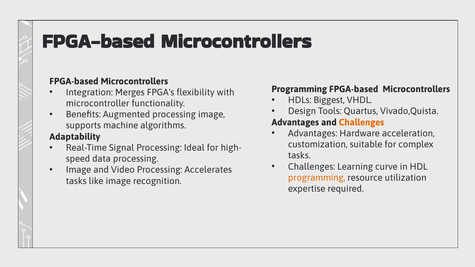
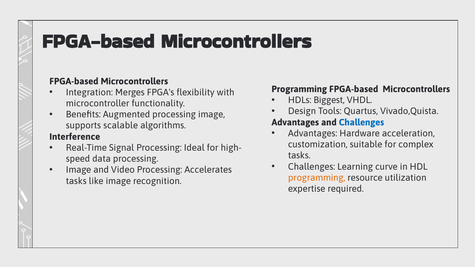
Challenges colour: orange -> blue (361, 122)
machine: machine -> scalable (121, 126)
Adaptability: Adaptability -> Interference (75, 137)
